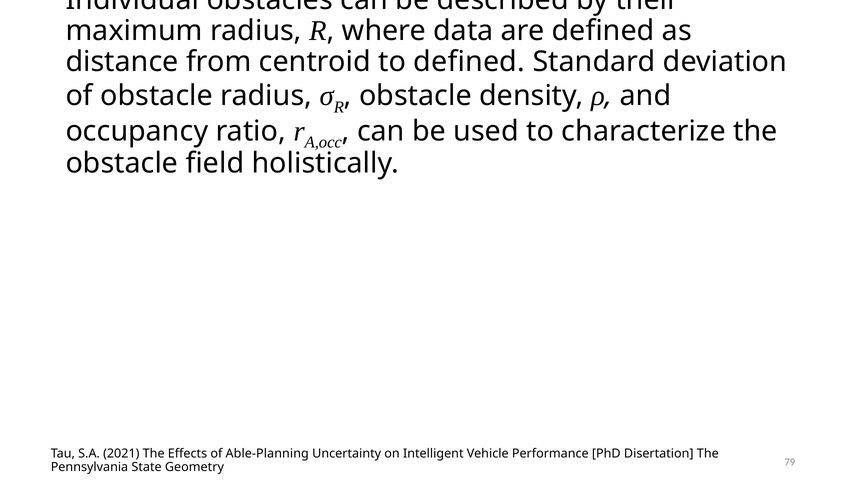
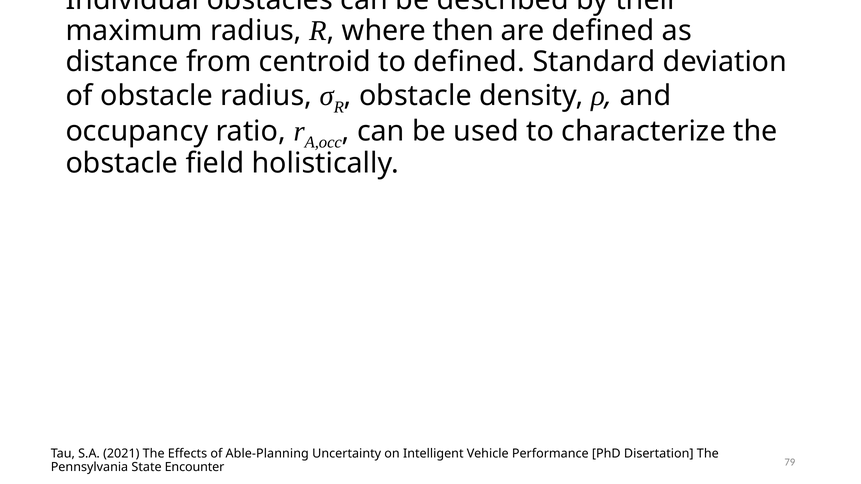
data: data -> then (464, 31)
Geometry: Geometry -> Encounter (194, 467)
